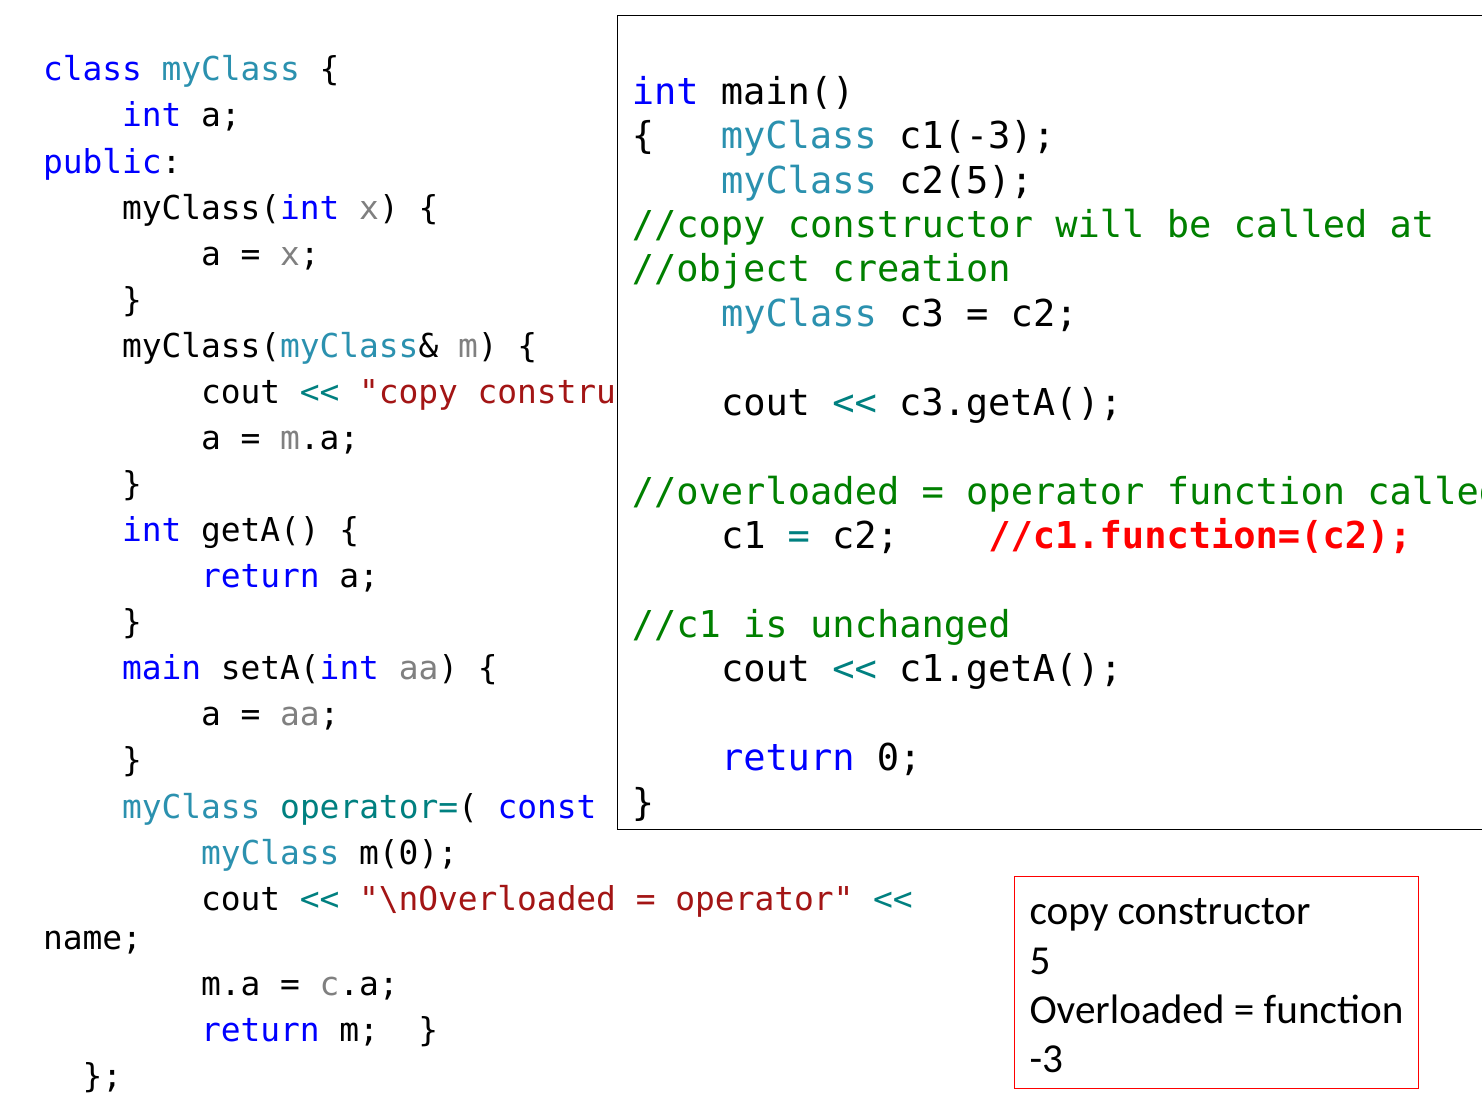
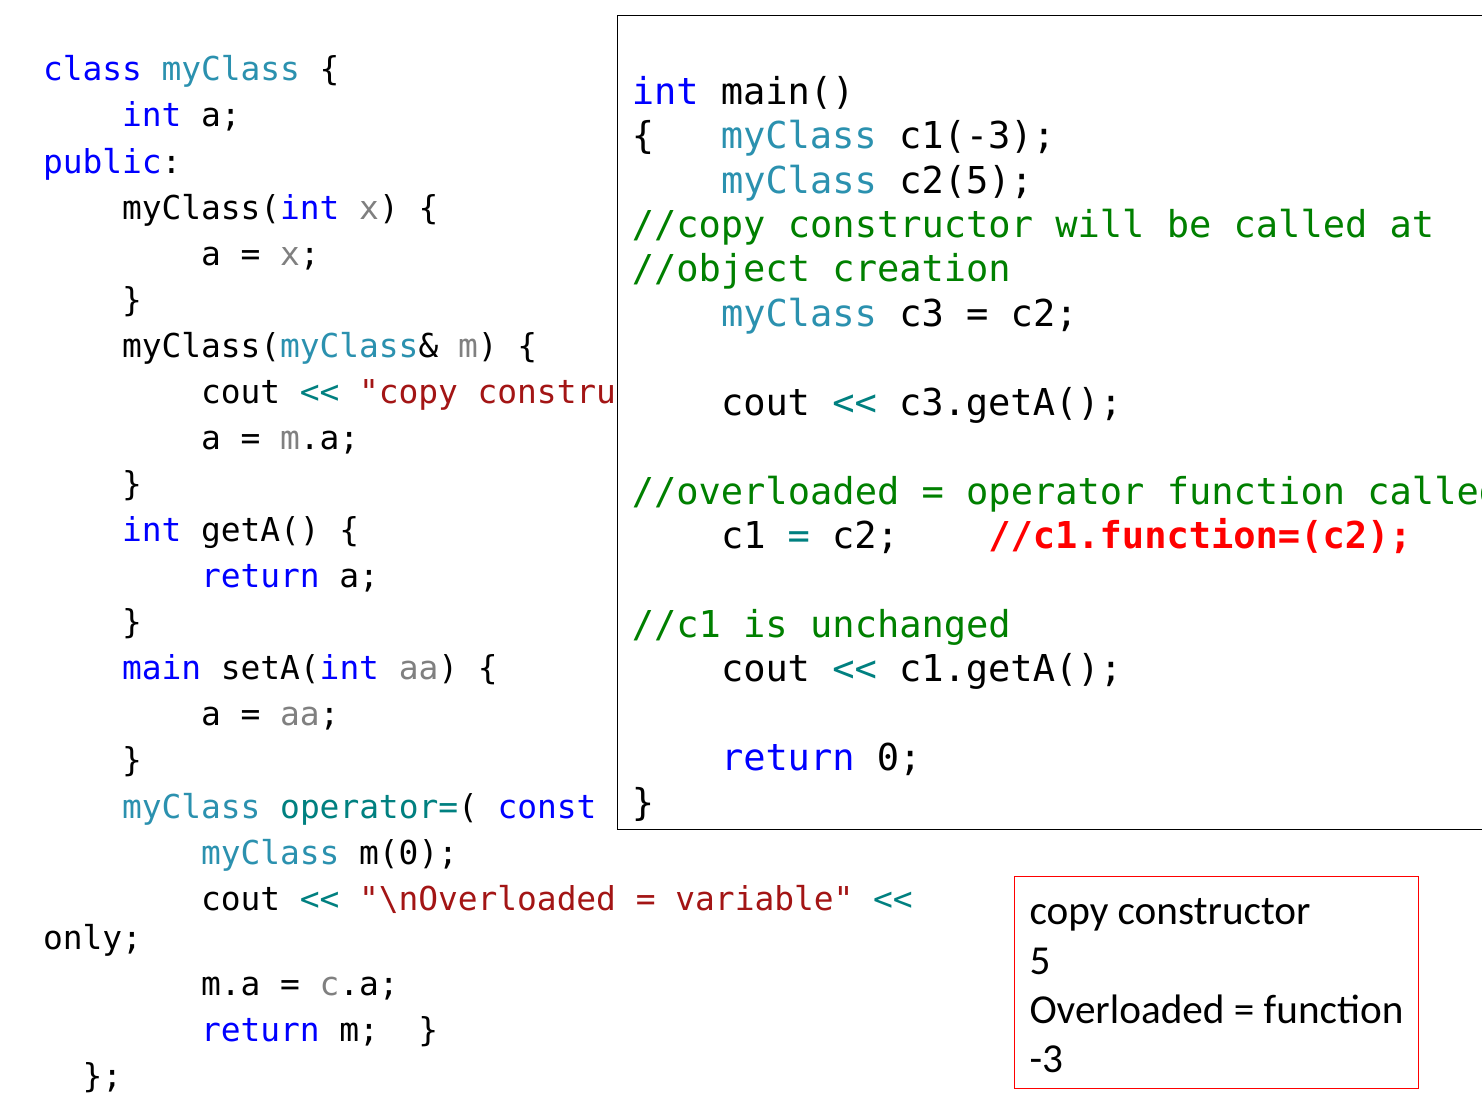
operator: operator -> variable (764, 900)
name: name -> only (93, 939)
